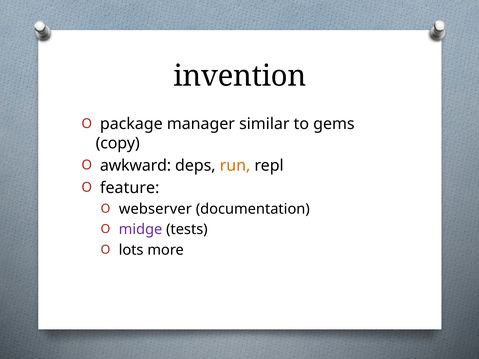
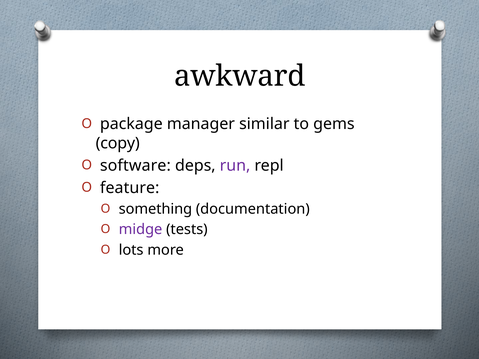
invention: invention -> awkward (240, 76)
awkward: awkward -> software (135, 166)
run colour: orange -> purple (235, 166)
webserver: webserver -> something (155, 209)
